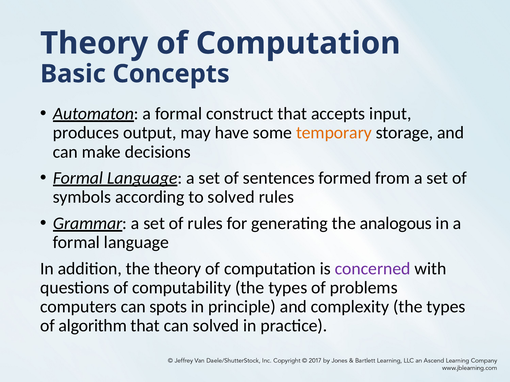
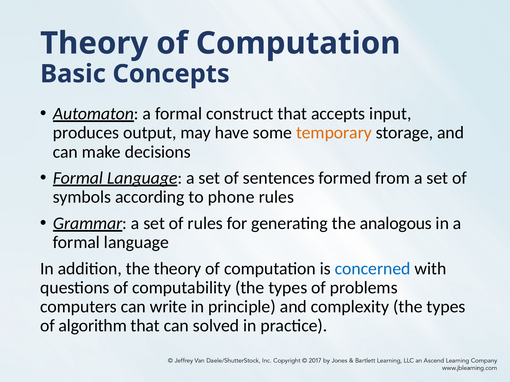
to solved: solved -> phone (231, 197)
concerned colour: purple -> blue (373, 269)
spots: spots -> write (168, 307)
